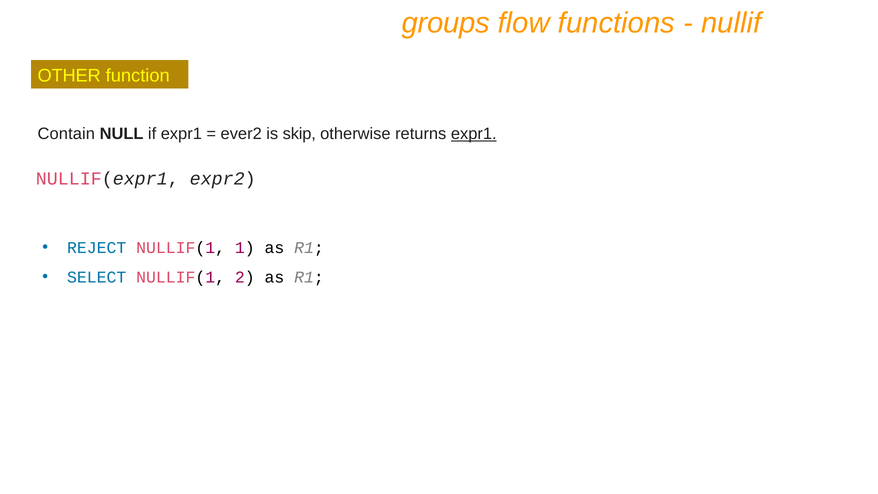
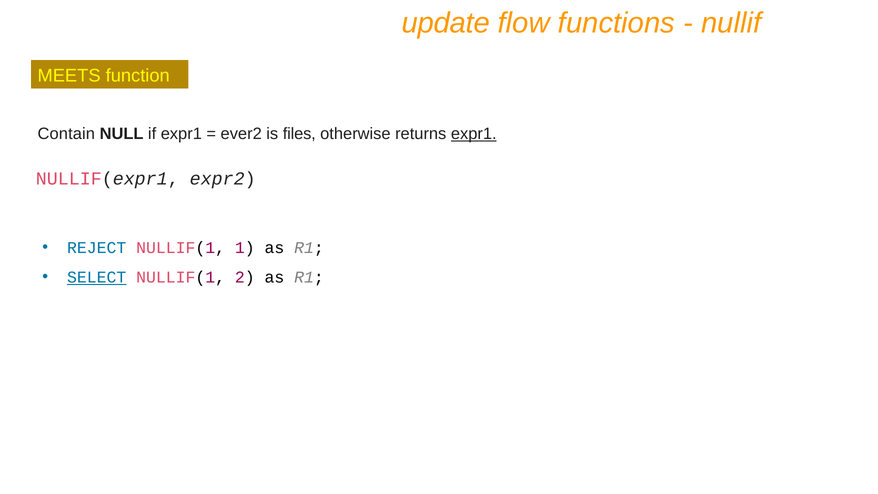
groups: groups -> update (446, 23)
OTHER: OTHER -> MEETS (69, 75)
skip: skip -> files (299, 134)
SELECT underline: none -> present (97, 277)
